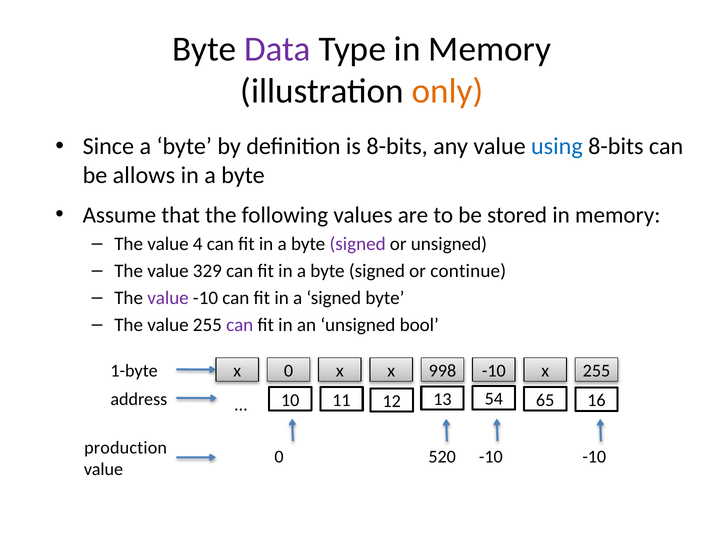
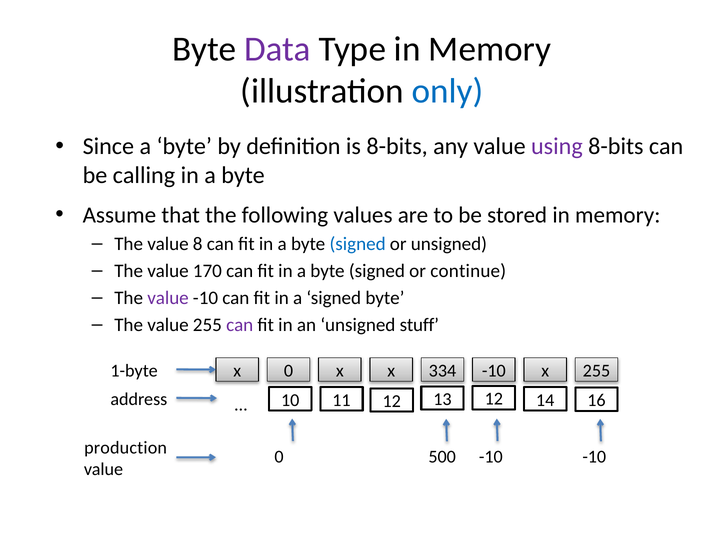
only colour: orange -> blue (448, 91)
using colour: blue -> purple (557, 146)
allows: allows -> calling (144, 175)
4: 4 -> 8 (198, 244)
signed colour: purple -> blue (358, 244)
329: 329 -> 170 (207, 271)
bool: bool -> stuff (419, 325)
998: 998 -> 334 (442, 371)
65: 65 -> 14 (545, 400)
13 54: 54 -> 12 (494, 399)
520: 520 -> 500 (442, 457)
